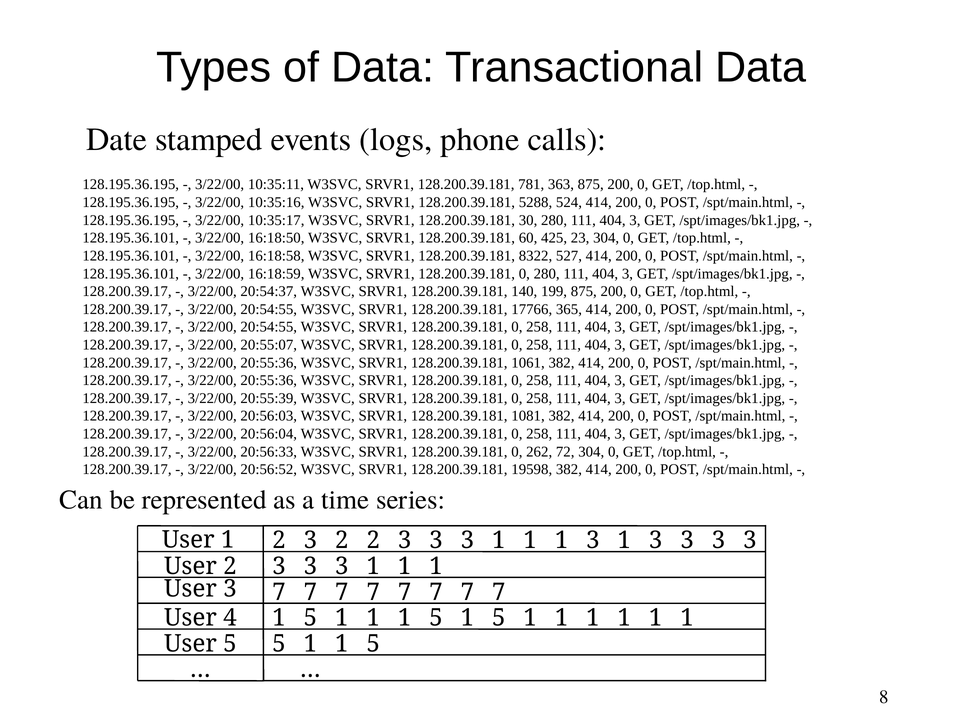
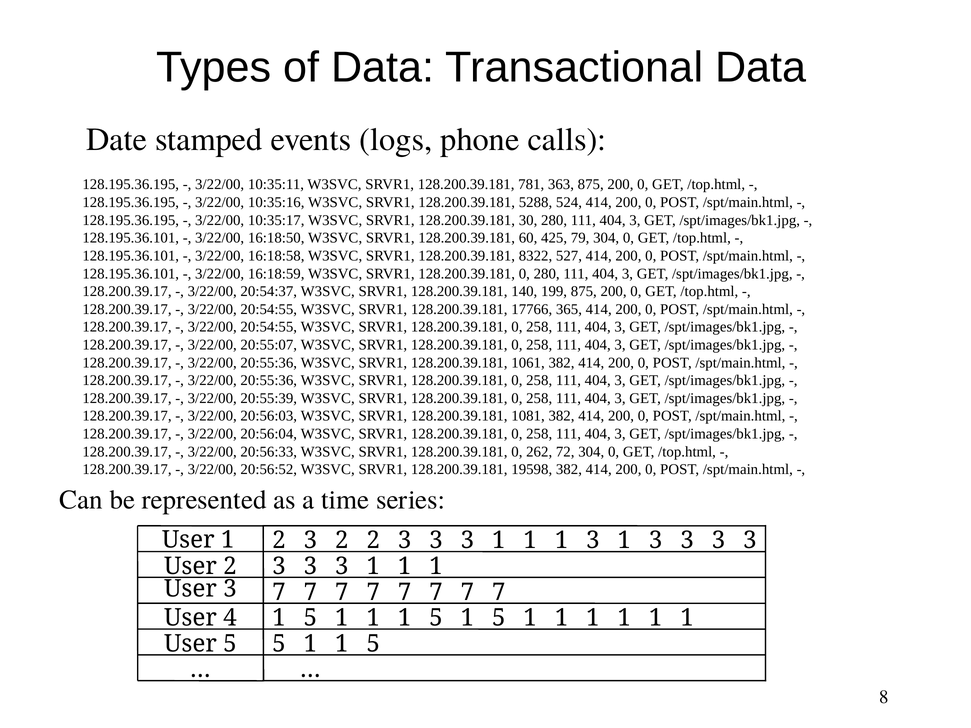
23: 23 -> 79 (580, 238)
